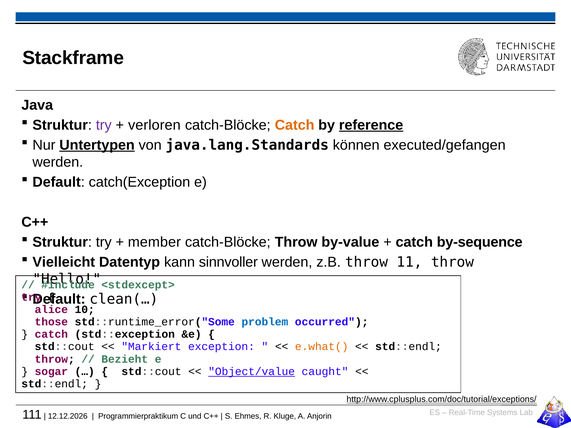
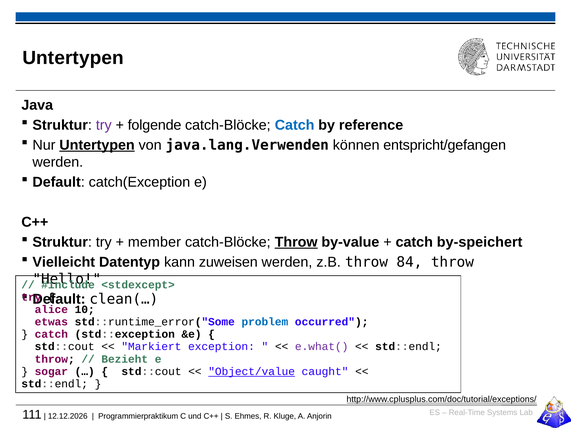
Stackframe: Stackframe -> Untertypen (73, 58)
verloren: verloren -> folgende (155, 125)
Catch colour: orange -> blue (295, 125)
reference underline: present -> none (371, 125)
java.lang.Standards: java.lang.Standards -> java.lang.Verwenden (247, 145)
executed/gefangen: executed/gefangen -> entspricht/gefangen (445, 145)
Throw underline: none -> present (296, 242)
by-sequence: by-sequence -> by-speichert (480, 242)
sinnvoller: sinnvoller -> zuweisen (228, 262)
11: 11 -> 84 (409, 262)
those: those -> etwas (51, 322)
e.what( colour: orange -> purple (322, 347)
